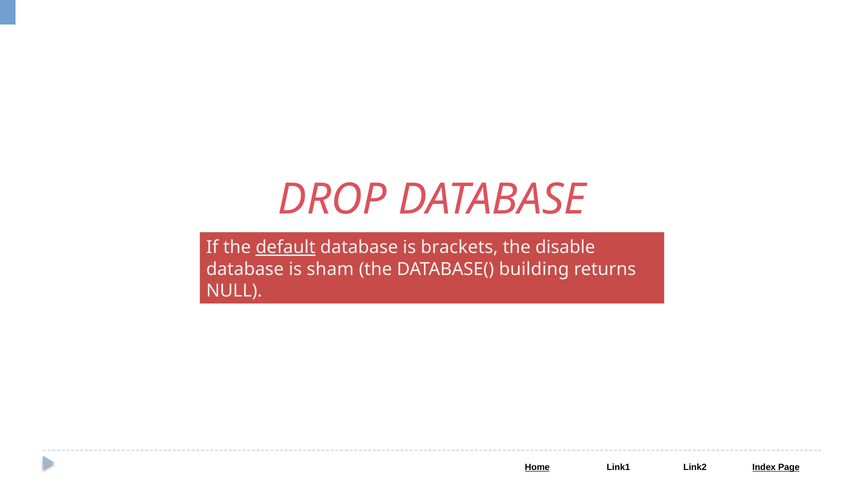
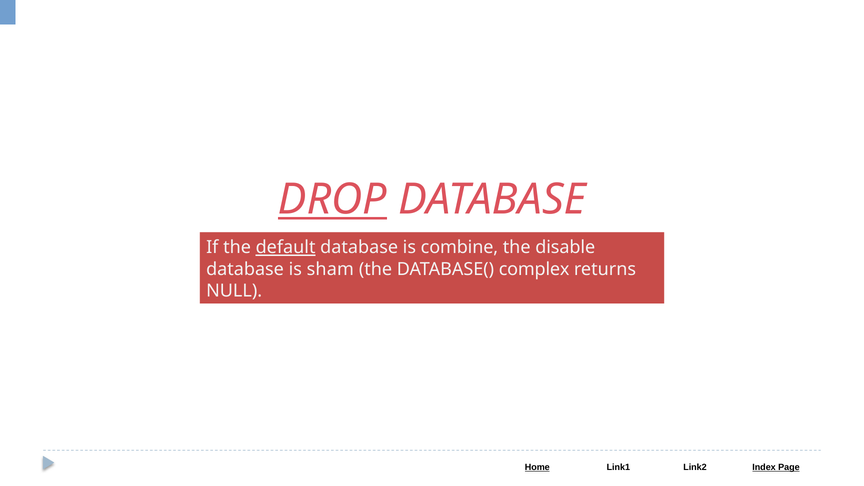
DROP underline: none -> present (332, 200)
brackets: brackets -> combine (459, 247)
building: building -> complex (534, 269)
